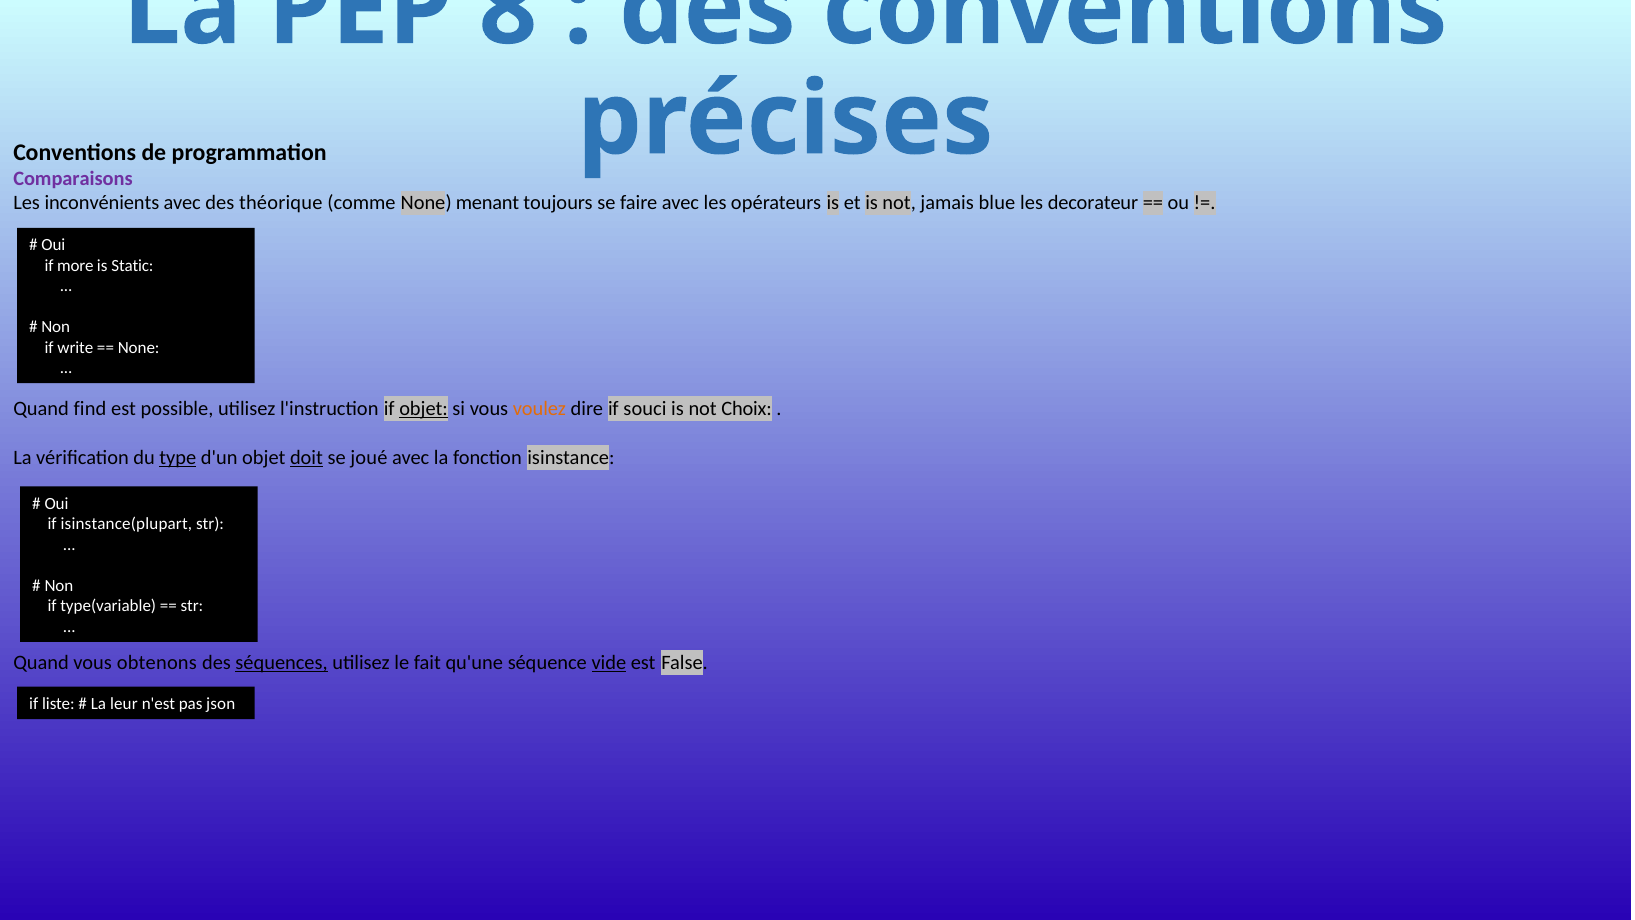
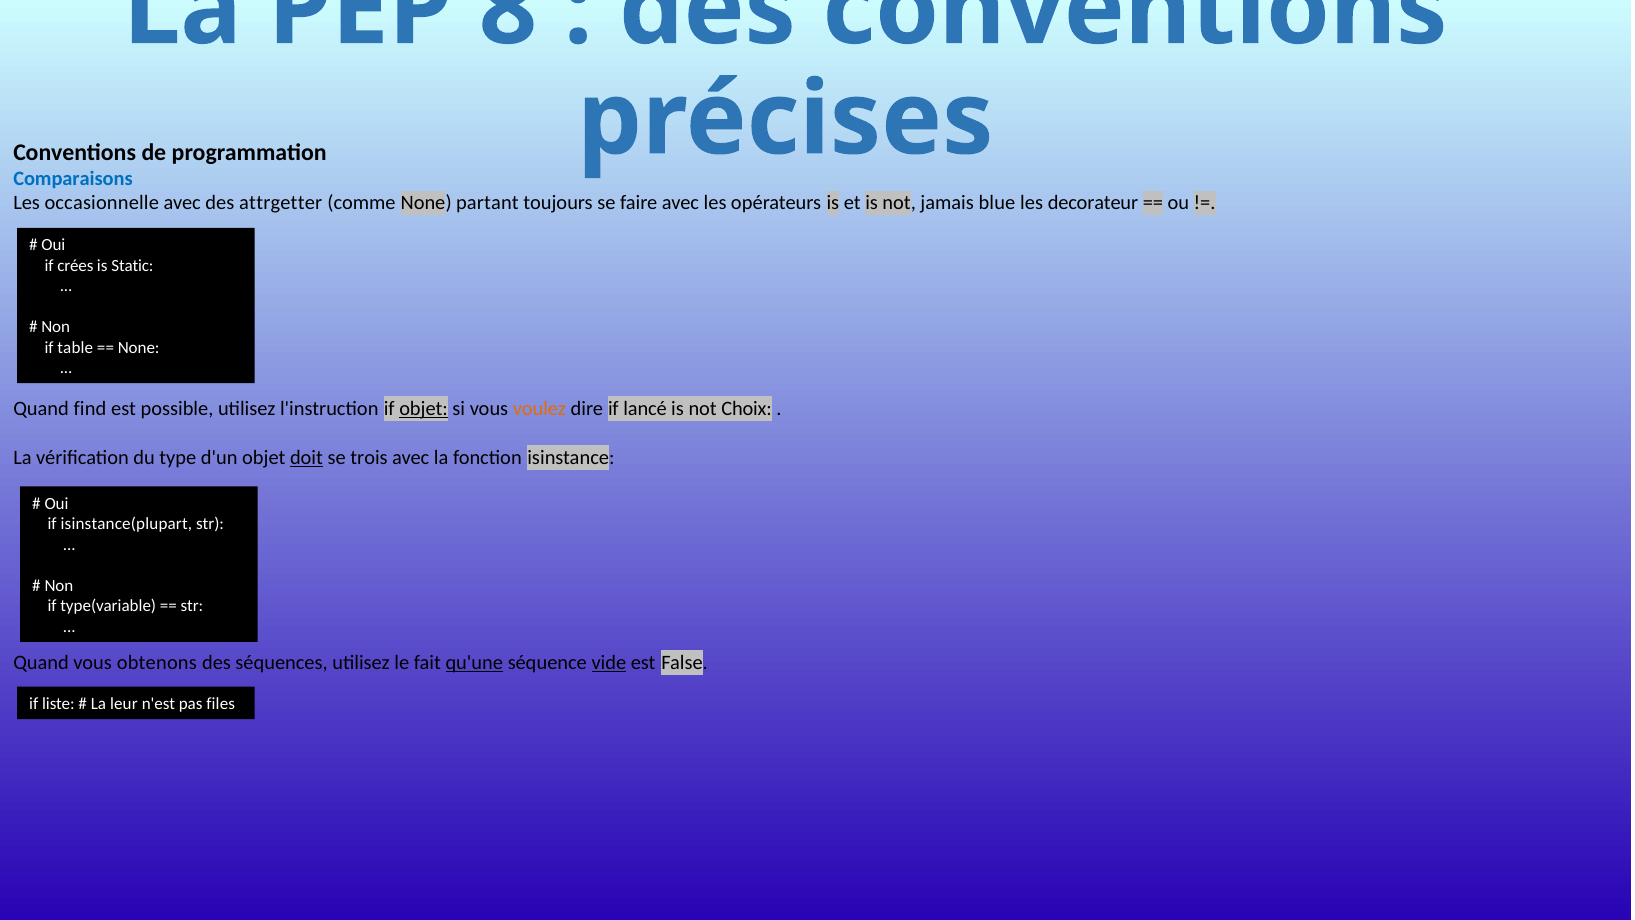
Comparaisons colour: purple -> blue (73, 179)
inconvénients: inconvénients -> occasionnelle (102, 203)
théorique: théorique -> attrgetter (281, 203)
menant: menant -> partant (487, 203)
more: more -> crées (75, 266)
write: write -> table (75, 348)
souci: souci -> lancé (645, 408)
type underline: present -> none (178, 457)
joué: joué -> trois (369, 457)
séquences underline: present -> none (282, 663)
qu'une underline: none -> present (474, 663)
json: json -> files (221, 704)
